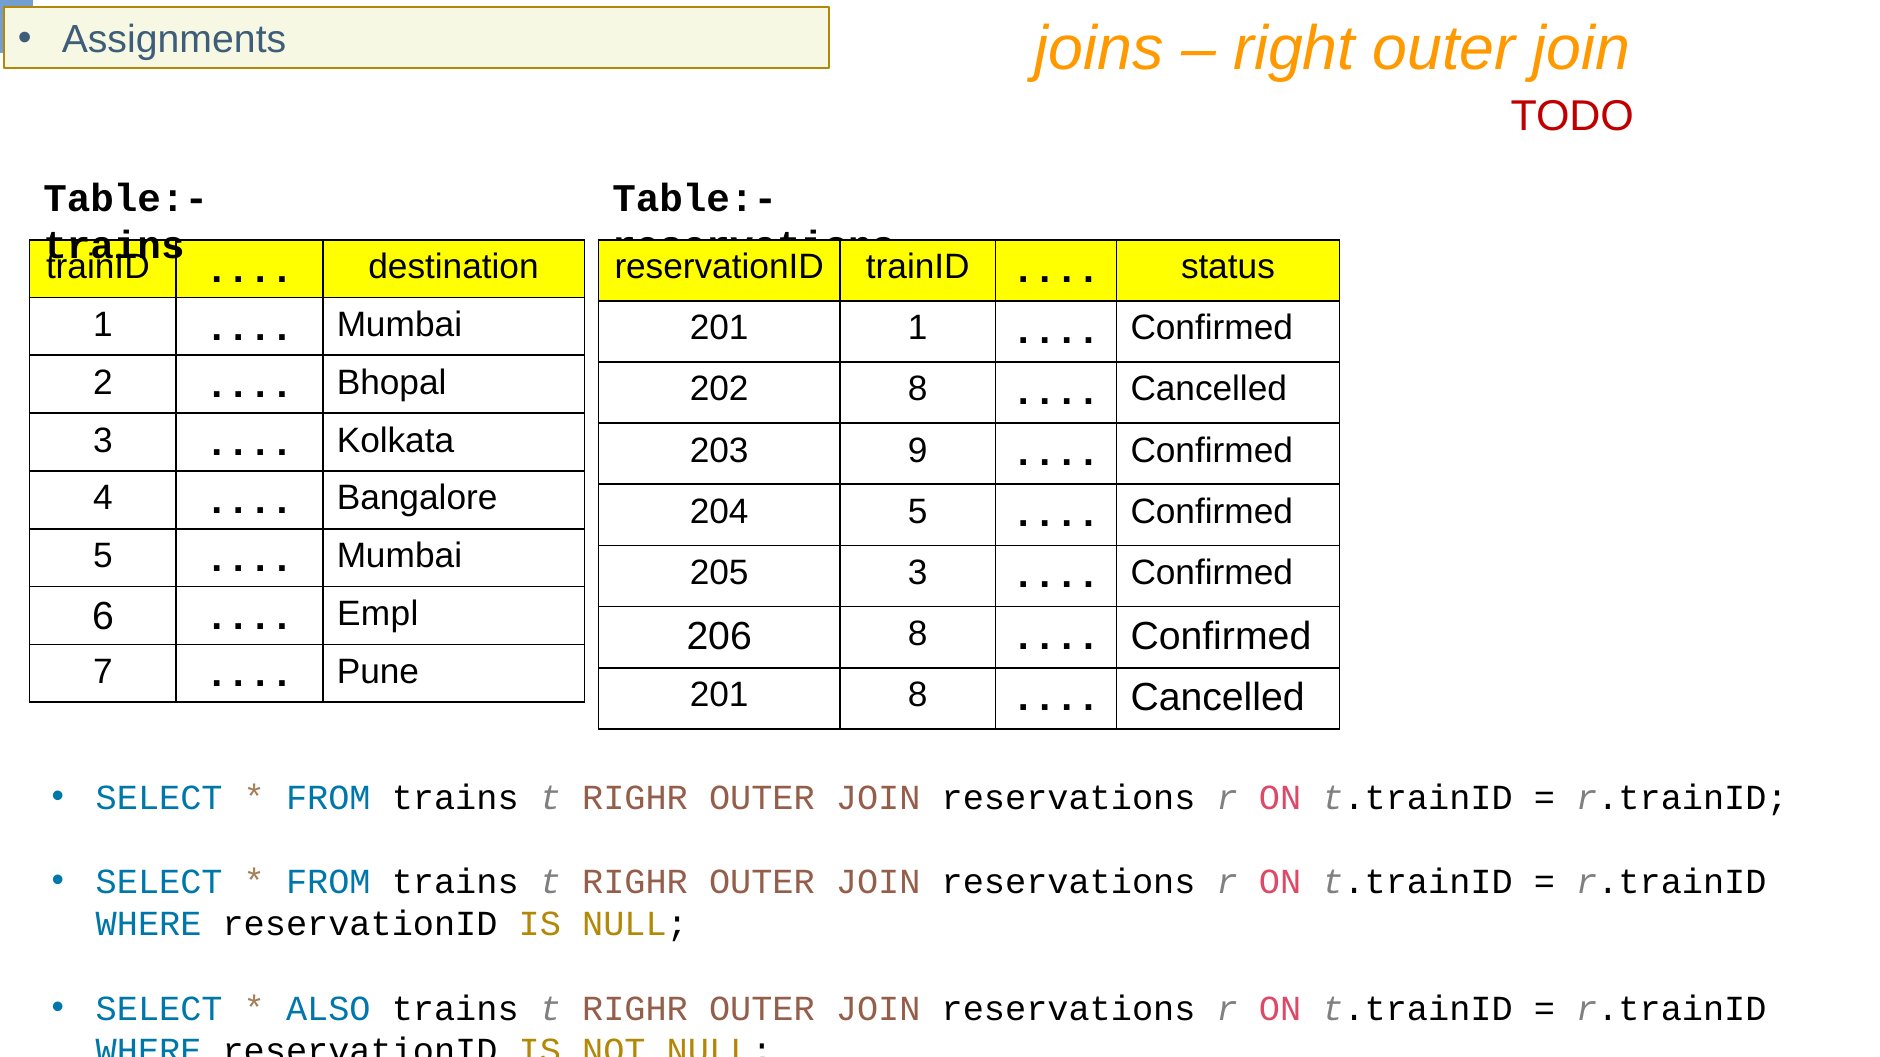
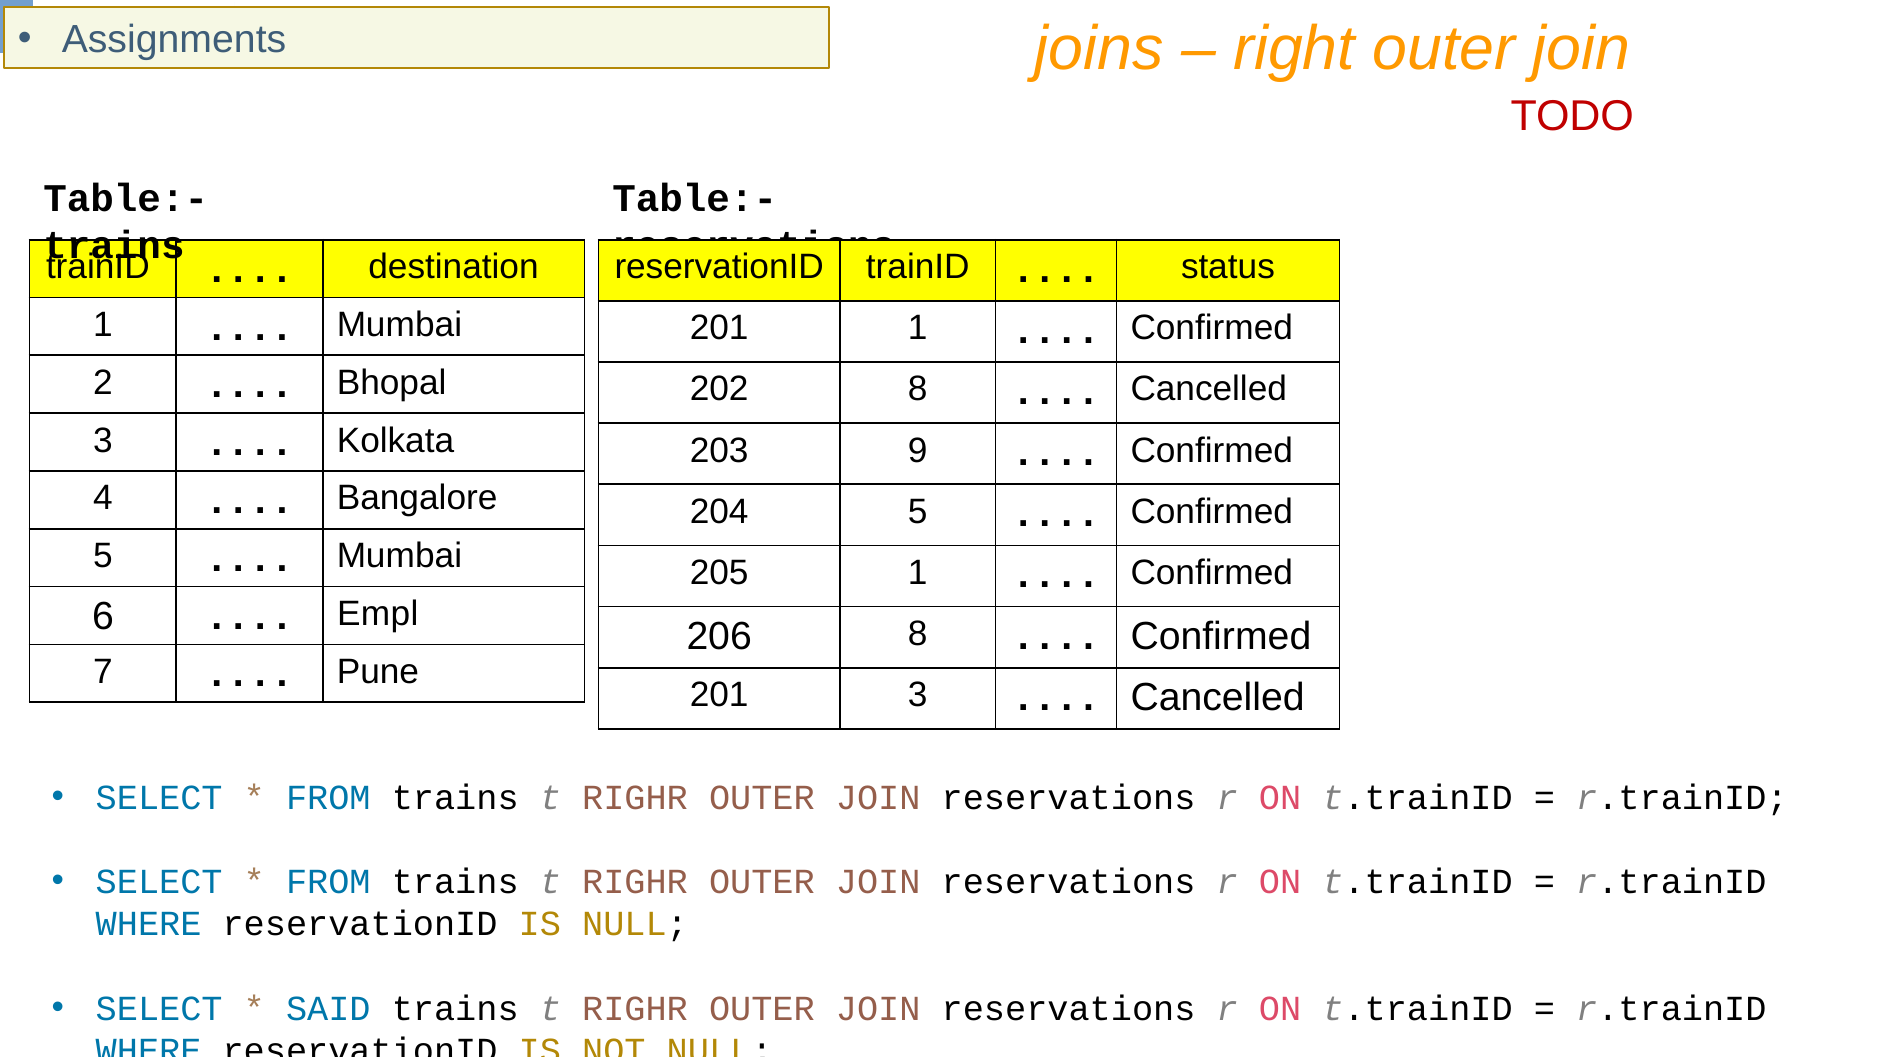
205 3: 3 -> 1 (918, 573)
201 8: 8 -> 3 (918, 695)
ALSO: ALSO -> SAID (328, 1009)
